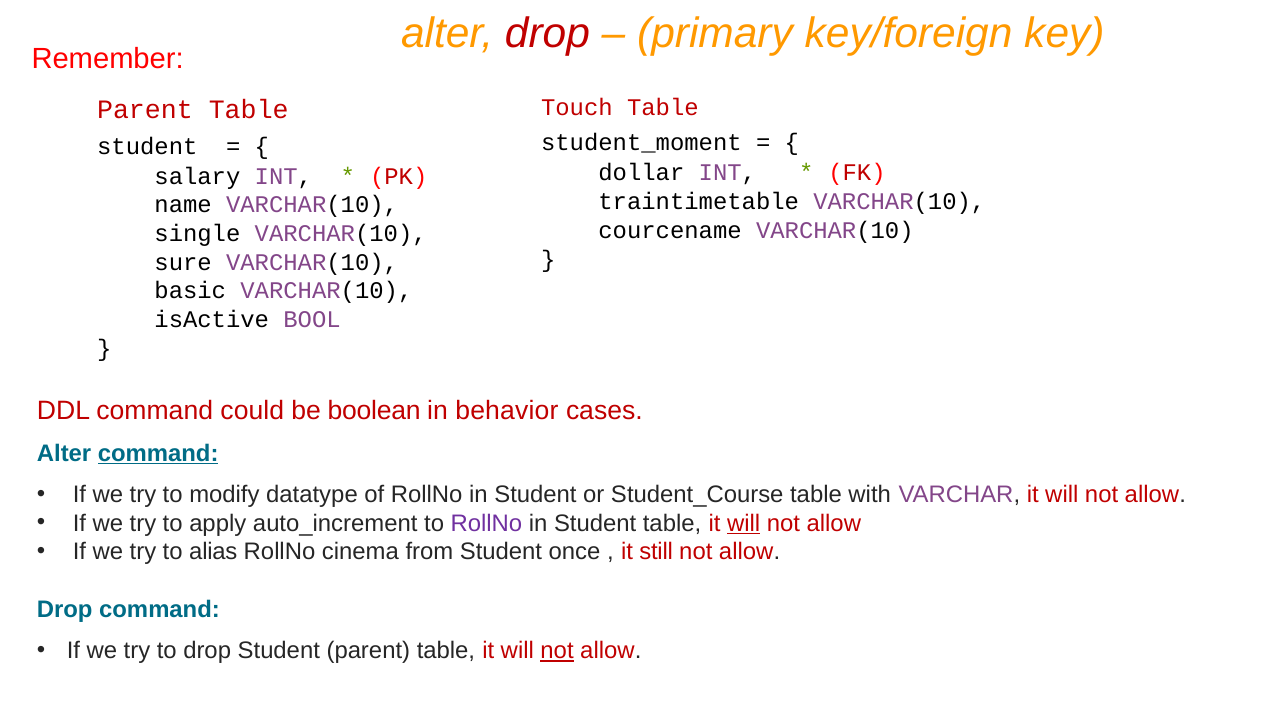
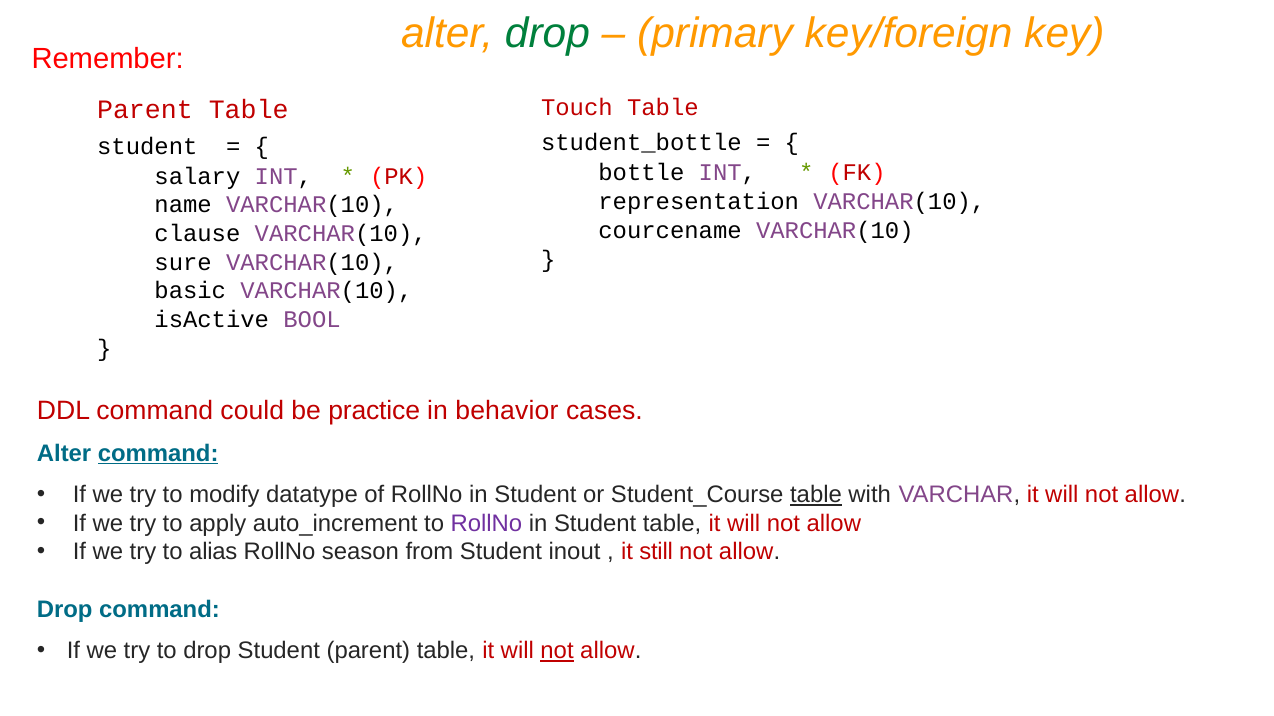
drop colour: red -> green (547, 33)
student_moment: student_moment -> student_bottle (641, 143)
dollar: dollar -> bottle (641, 173)
traintimetable: traintimetable -> representation (699, 202)
single: single -> clause (197, 234)
boolean: boolean -> practice (374, 411)
table underline: none -> present (816, 495)
will underline: present -> none (744, 524)
cinema: cinema -> season (360, 552)
once: once -> inout (575, 552)
